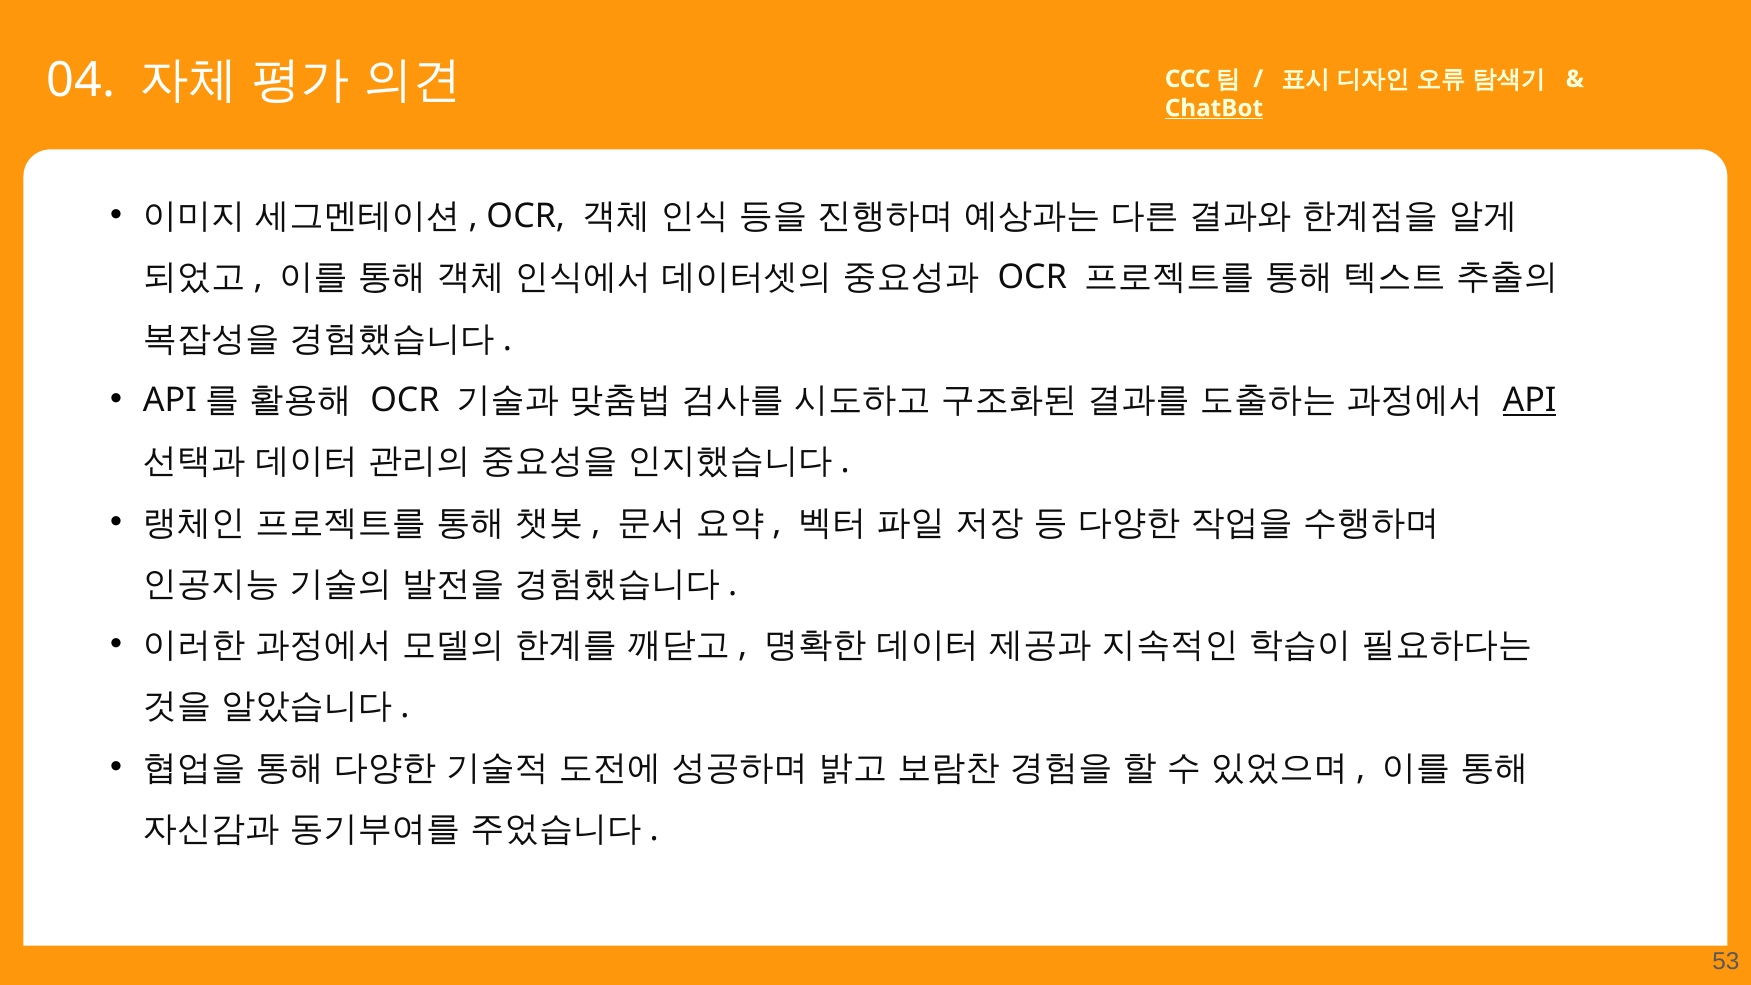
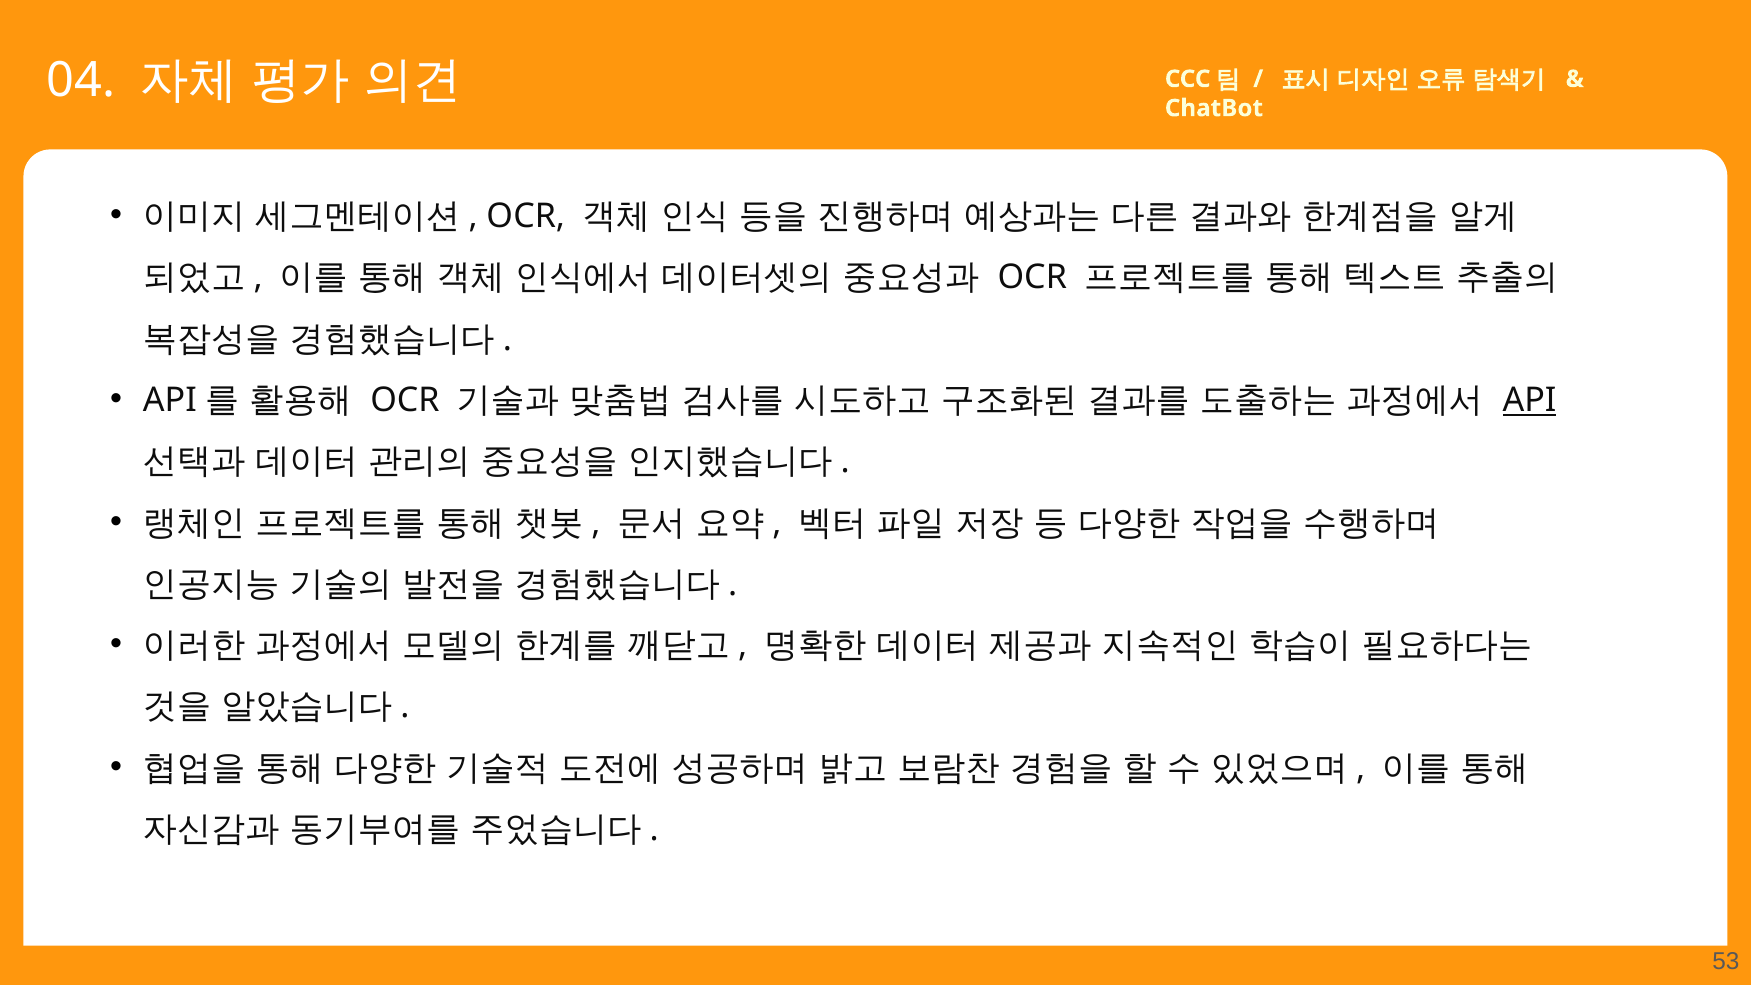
ChatBot underline: present -> none (1214, 108)
